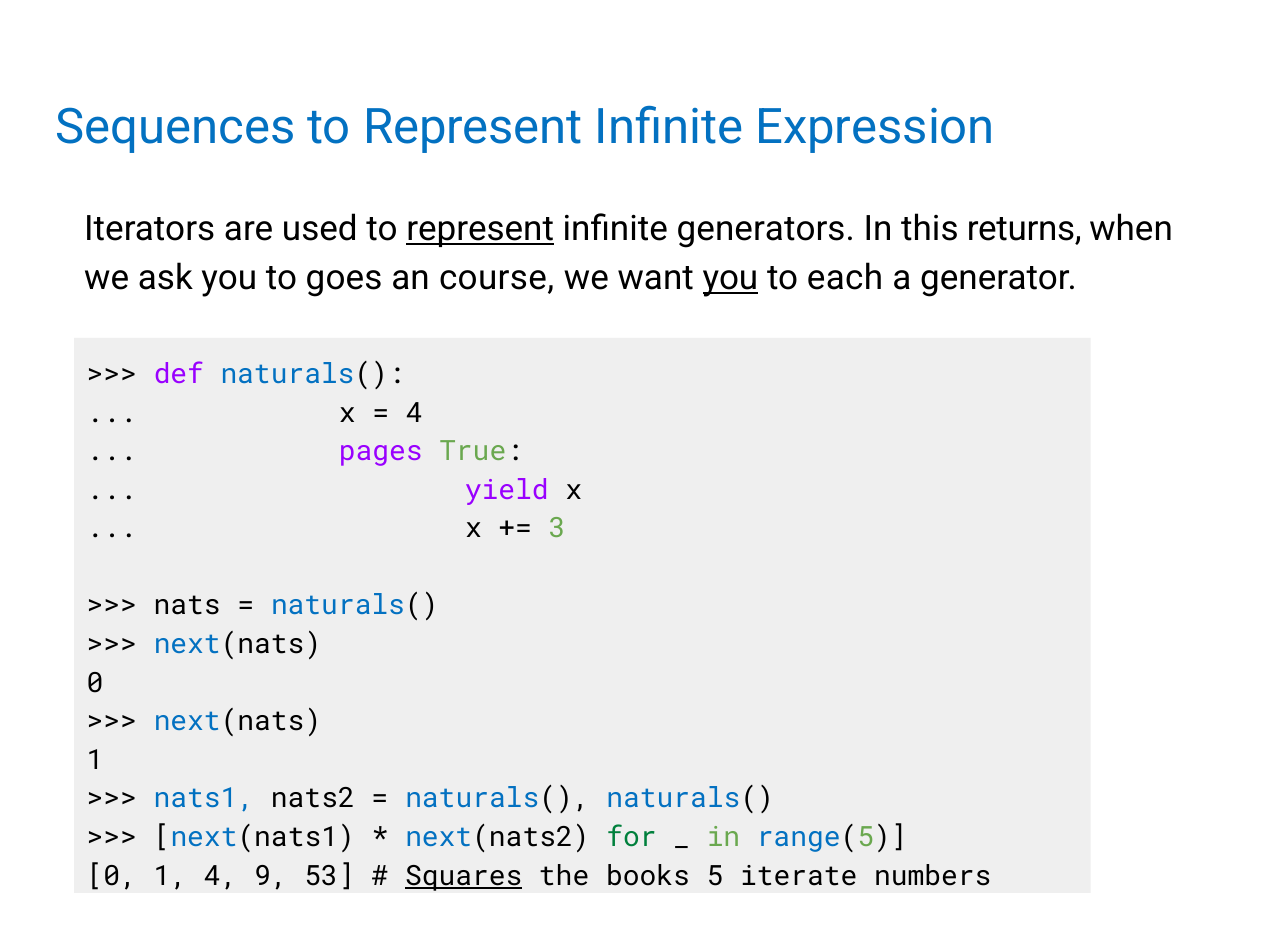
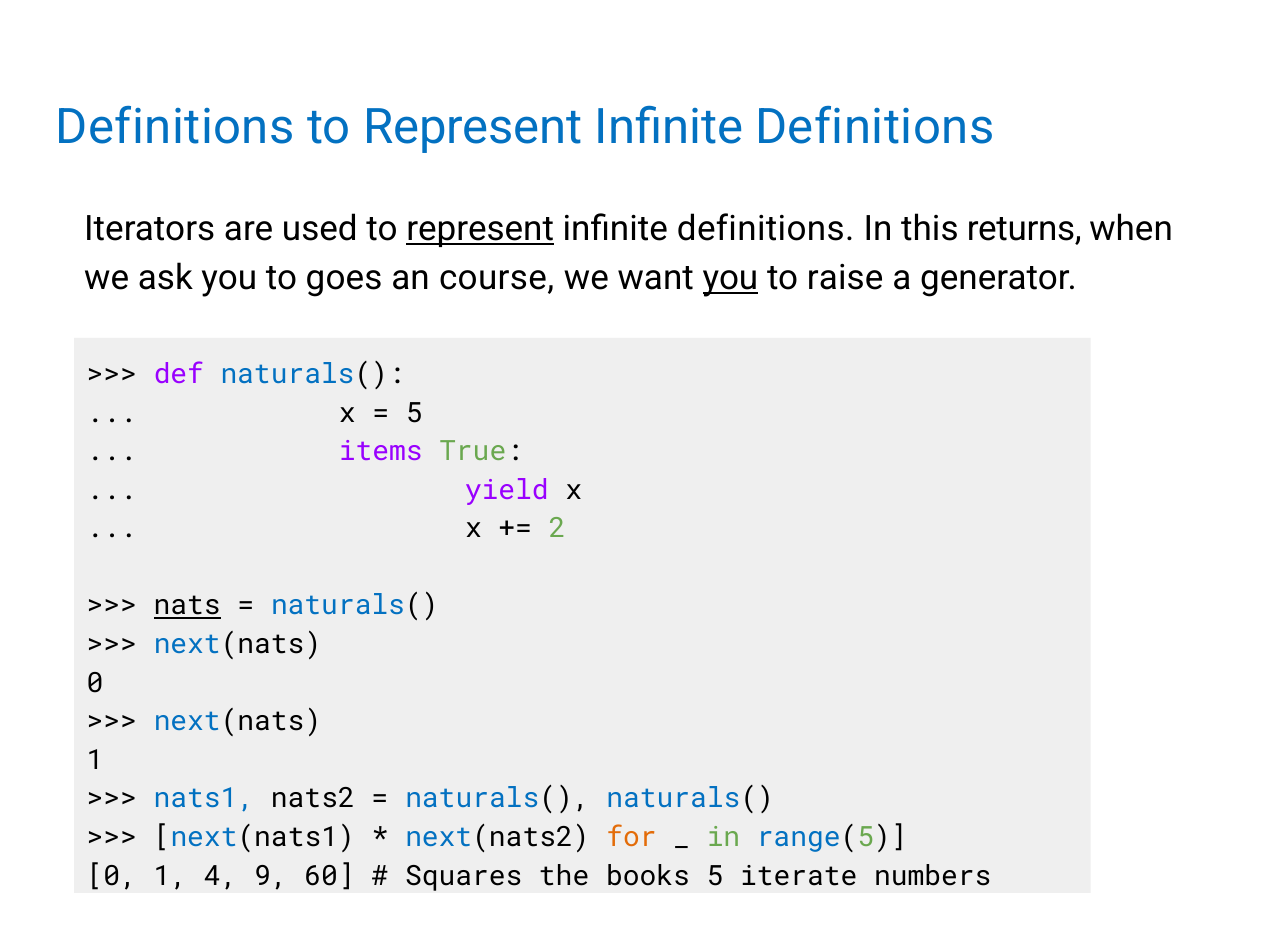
Sequences: Sequences -> Definitions (175, 127)
Expression: Expression -> Definitions (875, 127)
generators: generators -> definitions (766, 230)
each: each -> raise (845, 278)
4: 4 -> 5 (414, 413)
pages: pages -> items (381, 452)
3: 3 -> 2 (557, 529)
nats underline: none -> present (187, 606)
for colour: green -> orange (632, 838)
53: 53 -> 60 (330, 877)
Squares underline: present -> none (464, 877)
